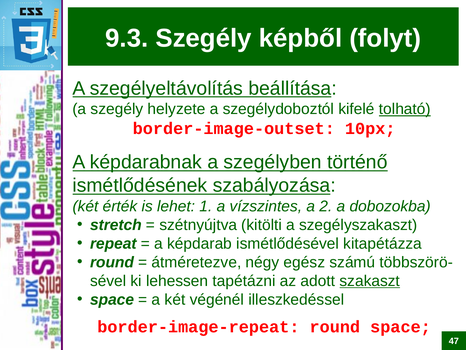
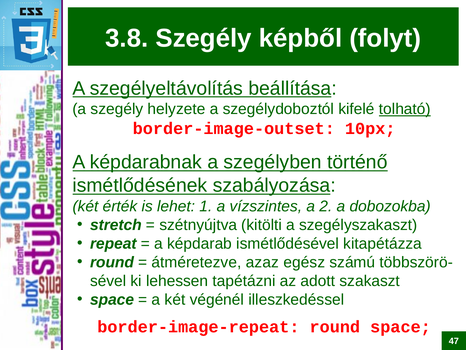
9.3: 9.3 -> 3.8 (127, 38)
négy: négy -> azaz (262, 262)
szakaszt underline: present -> none (370, 281)
